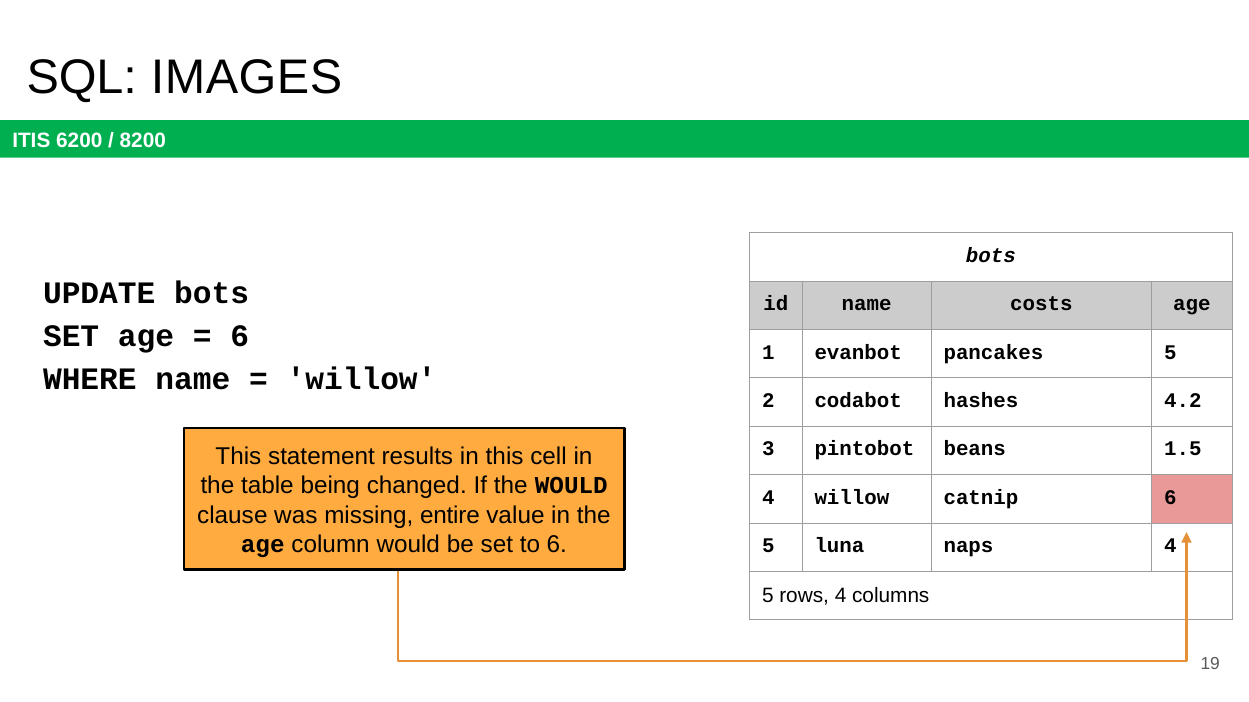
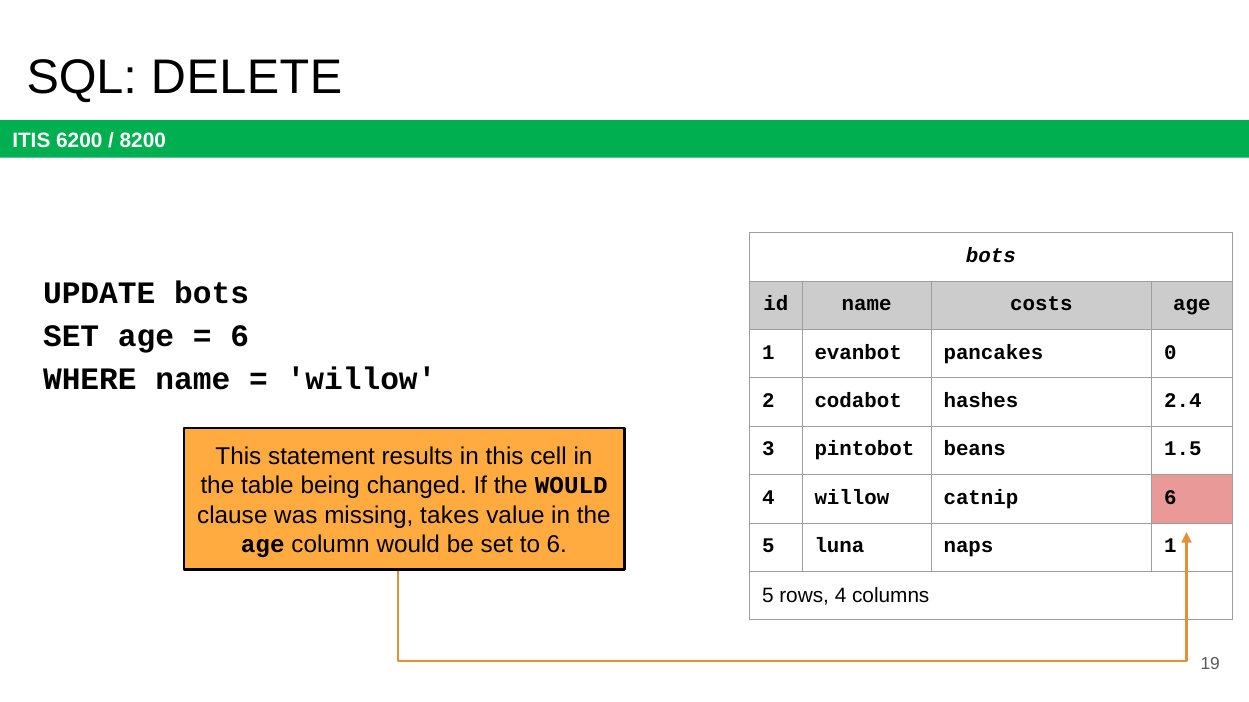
IMAGES: IMAGES -> DELETE (247, 77)
pancakes 5: 5 -> 0 (1170, 353)
4.2: 4.2 -> 2.4 (1183, 401)
entire: entire -> takes (450, 515)
naps 4: 4 -> 1 (1170, 546)
